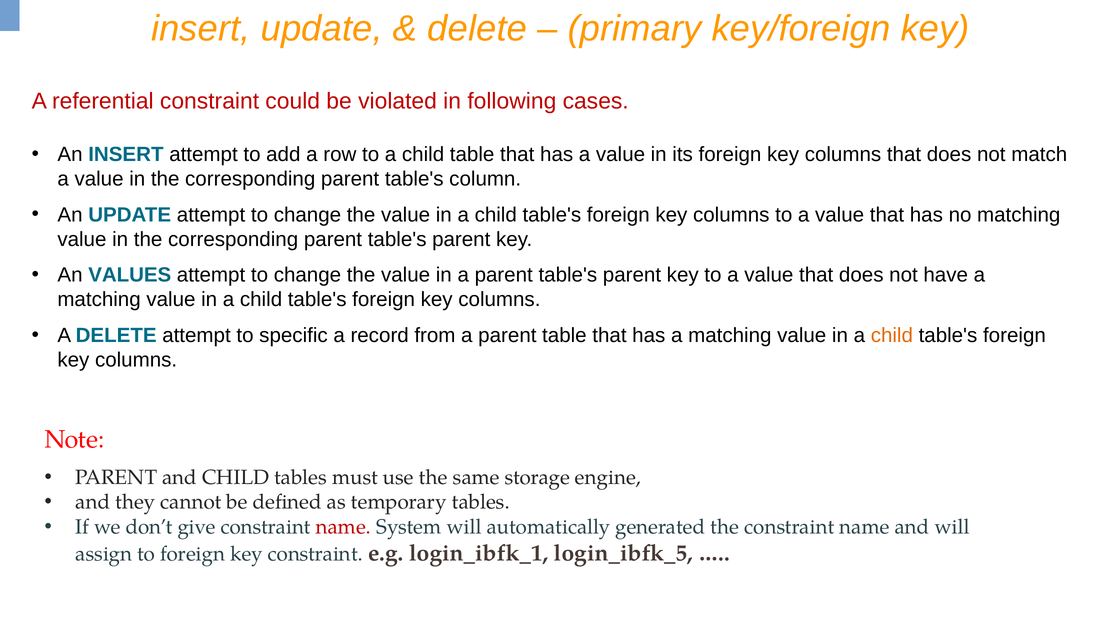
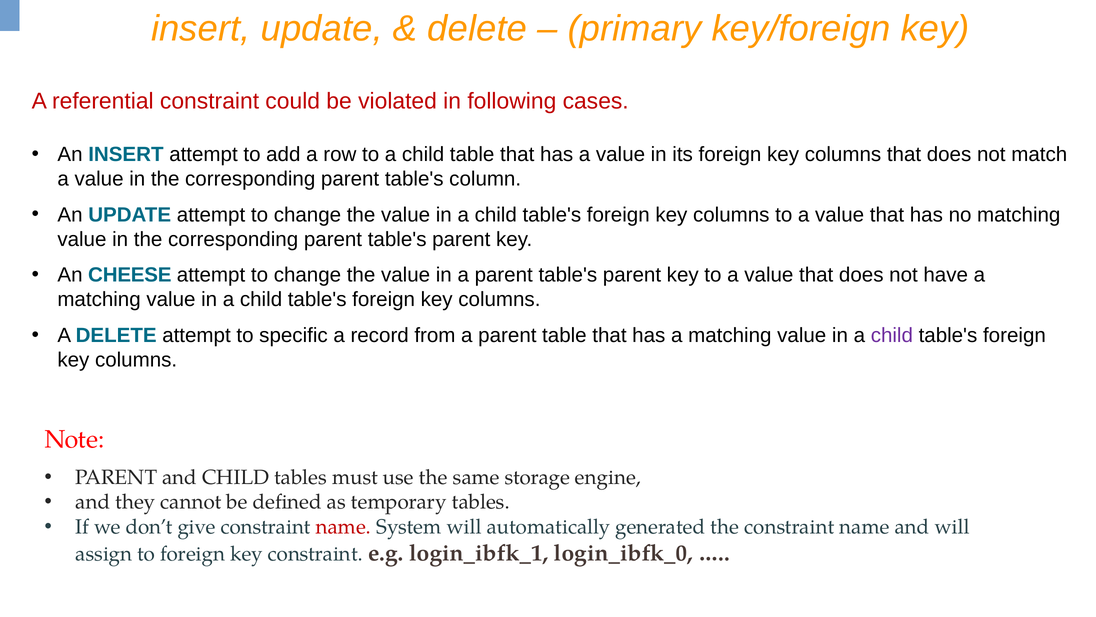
VALUES: VALUES -> CHEESE (130, 275)
child colour: orange -> purple (892, 335)
login_ibfk_5: login_ibfk_5 -> login_ibfk_0 (624, 553)
